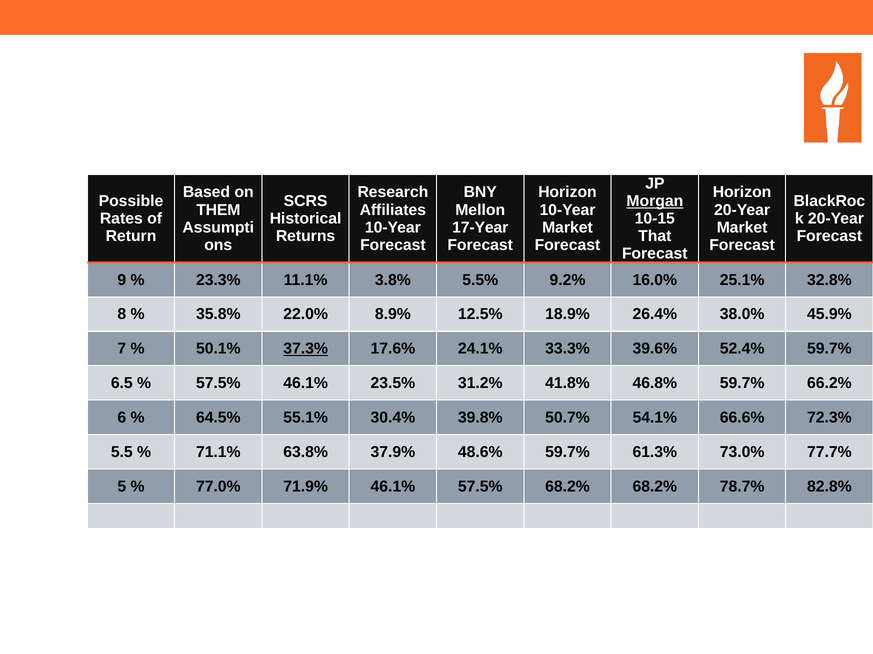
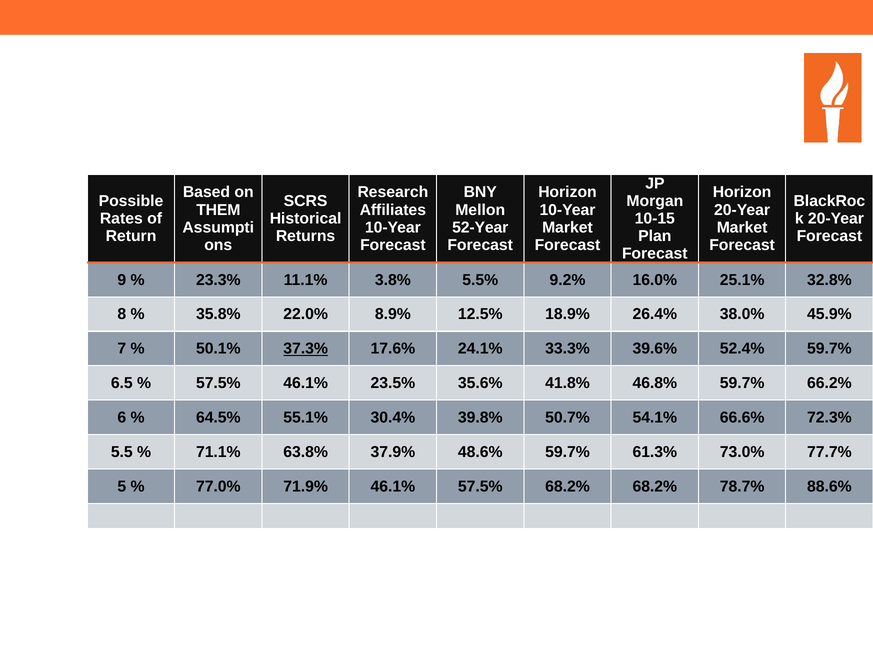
Morgan underline: present -> none (655, 201)
17-Year: 17-Year -> 52-Year (480, 228)
That: That -> Plan (655, 236)
31.2%: 31.2% -> 35.6% (480, 384)
82.8%: 82.8% -> 88.6% (829, 487)
